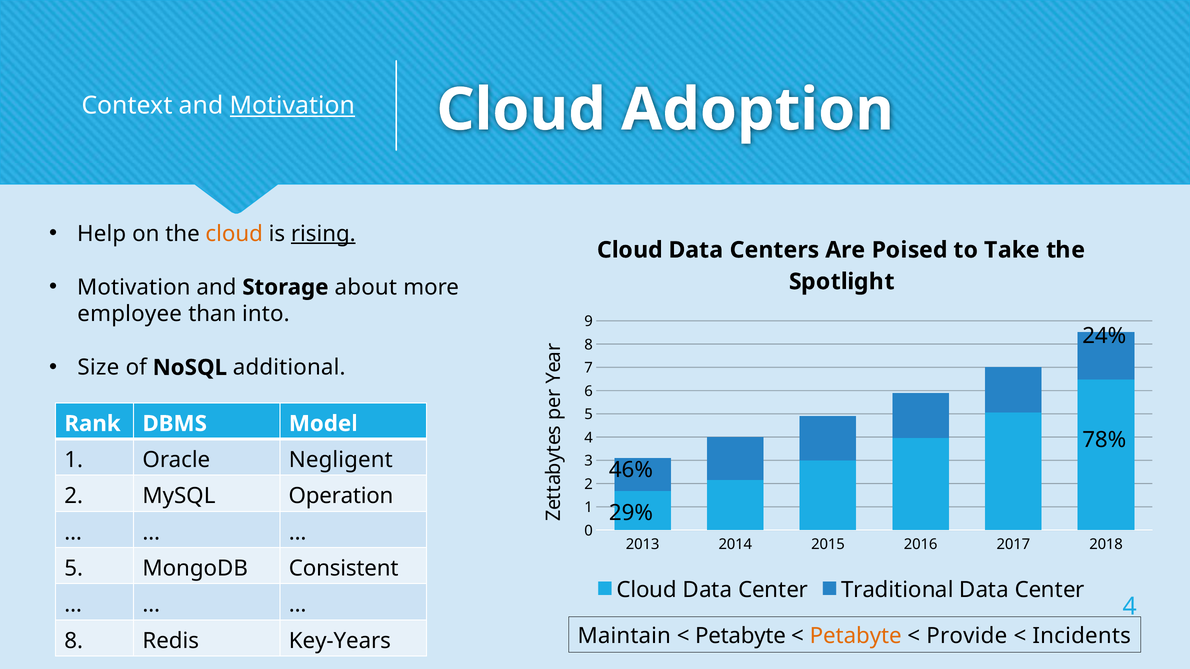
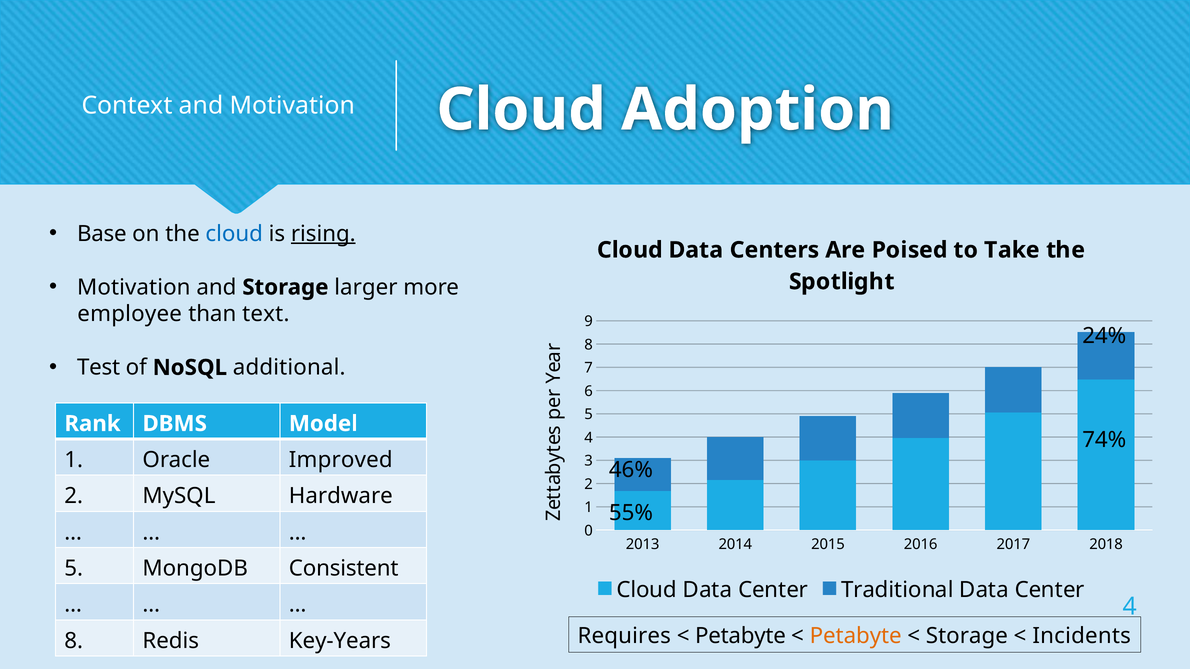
Motivation underline: present -> none (292, 106)
Help: Help -> Base (102, 234)
cloud colour: orange -> blue (234, 234)
about: about -> larger (366, 287)
into: into -> text (266, 314)
Size: Size -> Test (99, 368)
78%: 78% -> 74% (1104, 440)
Negligent: Negligent -> Improved (341, 460)
Operation: Operation -> Hardware (341, 496)
29%: 29% -> 55% (631, 513)
Maintain: Maintain -> Requires (624, 636)
Provide: Provide -> Storage (967, 636)
